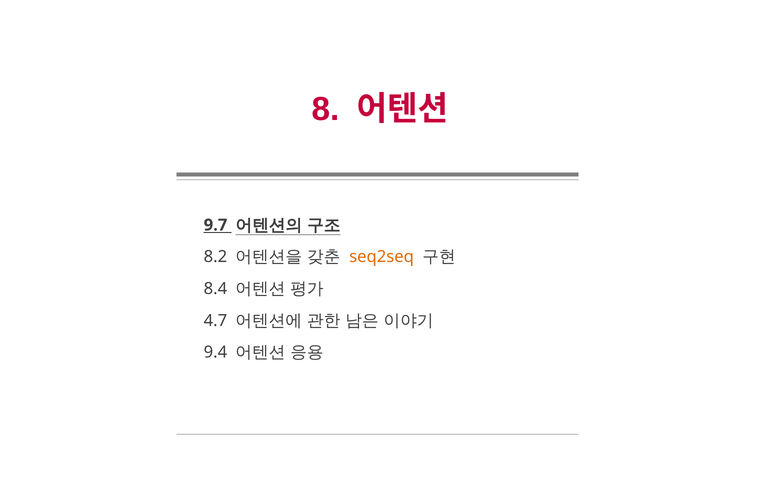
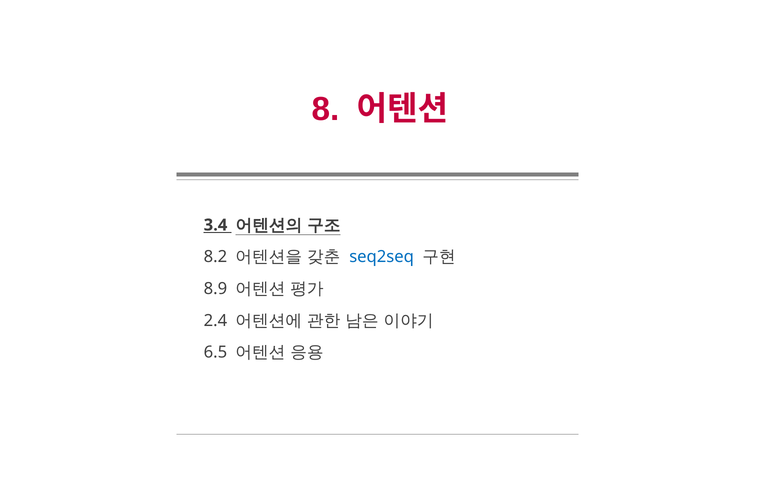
9.7: 9.7 -> 3.4 (216, 225)
seq2seq colour: orange -> blue (382, 257)
8.4: 8.4 -> 8.9 (215, 289)
4.7: 4.7 -> 2.4 (215, 321)
9.4: 9.4 -> 6.5 (215, 352)
